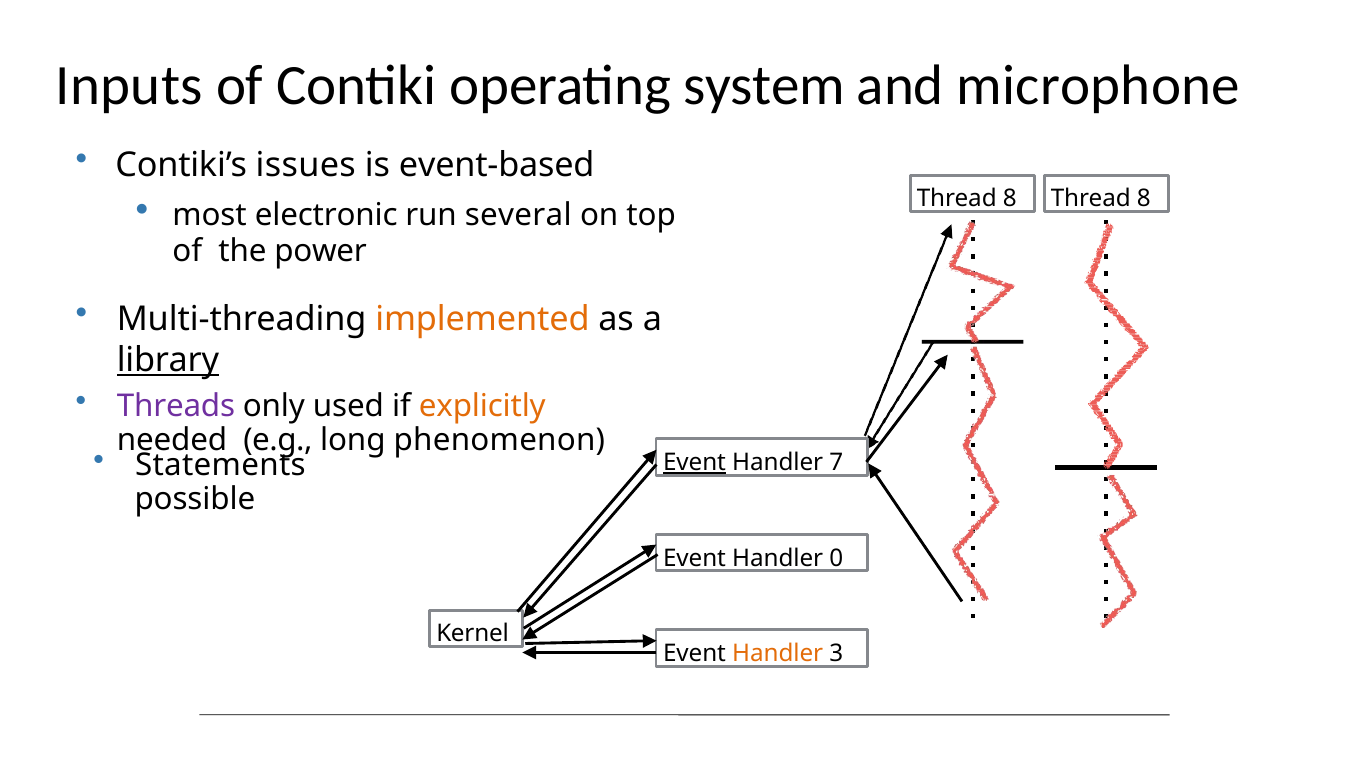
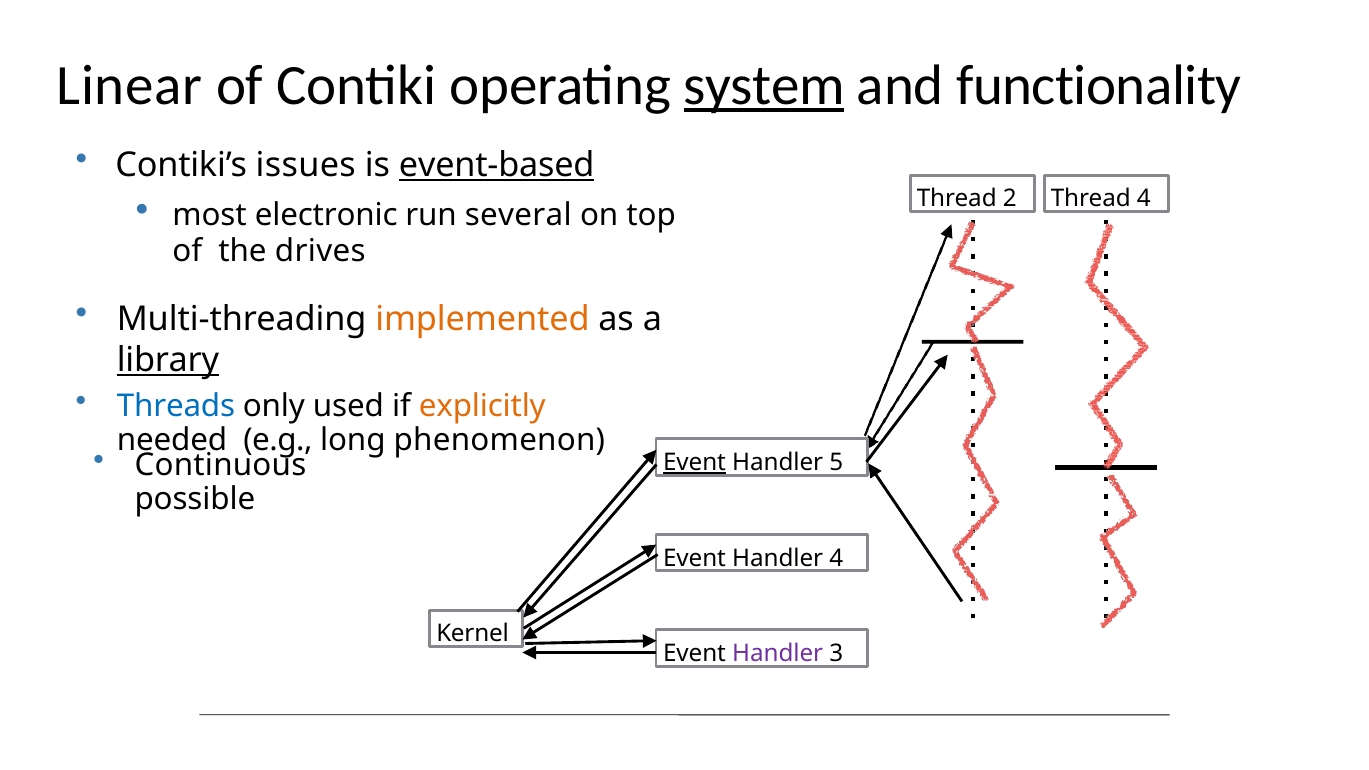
Inputs: Inputs -> Linear (129, 86)
system underline: none -> present (764, 86)
microphone: microphone -> functionality (1099, 86)
event-based underline: none -> present (497, 165)
8: 8 -> 2 (1010, 199)
8: 8 -> 4 (1144, 199)
power: power -> drives (320, 251)
Threads colour: purple -> blue (176, 406)
Statements: Statements -> Continuous (220, 465)
7: 7 -> 5 (836, 463)
Handler 0: 0 -> 4 (836, 558)
Handler colour: orange -> purple (778, 654)
